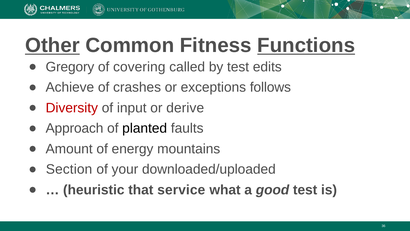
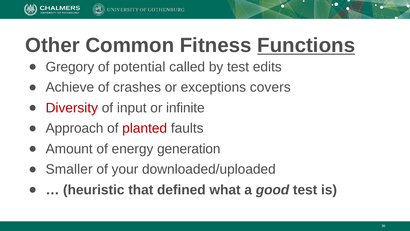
Other underline: present -> none (52, 45)
covering: covering -> potential (139, 67)
follows: follows -> covers (270, 87)
derive: derive -> infinite (185, 108)
planted colour: black -> red (145, 128)
mountains: mountains -> generation (189, 149)
Section: Section -> Smaller (69, 169)
service: service -> defined (181, 190)
